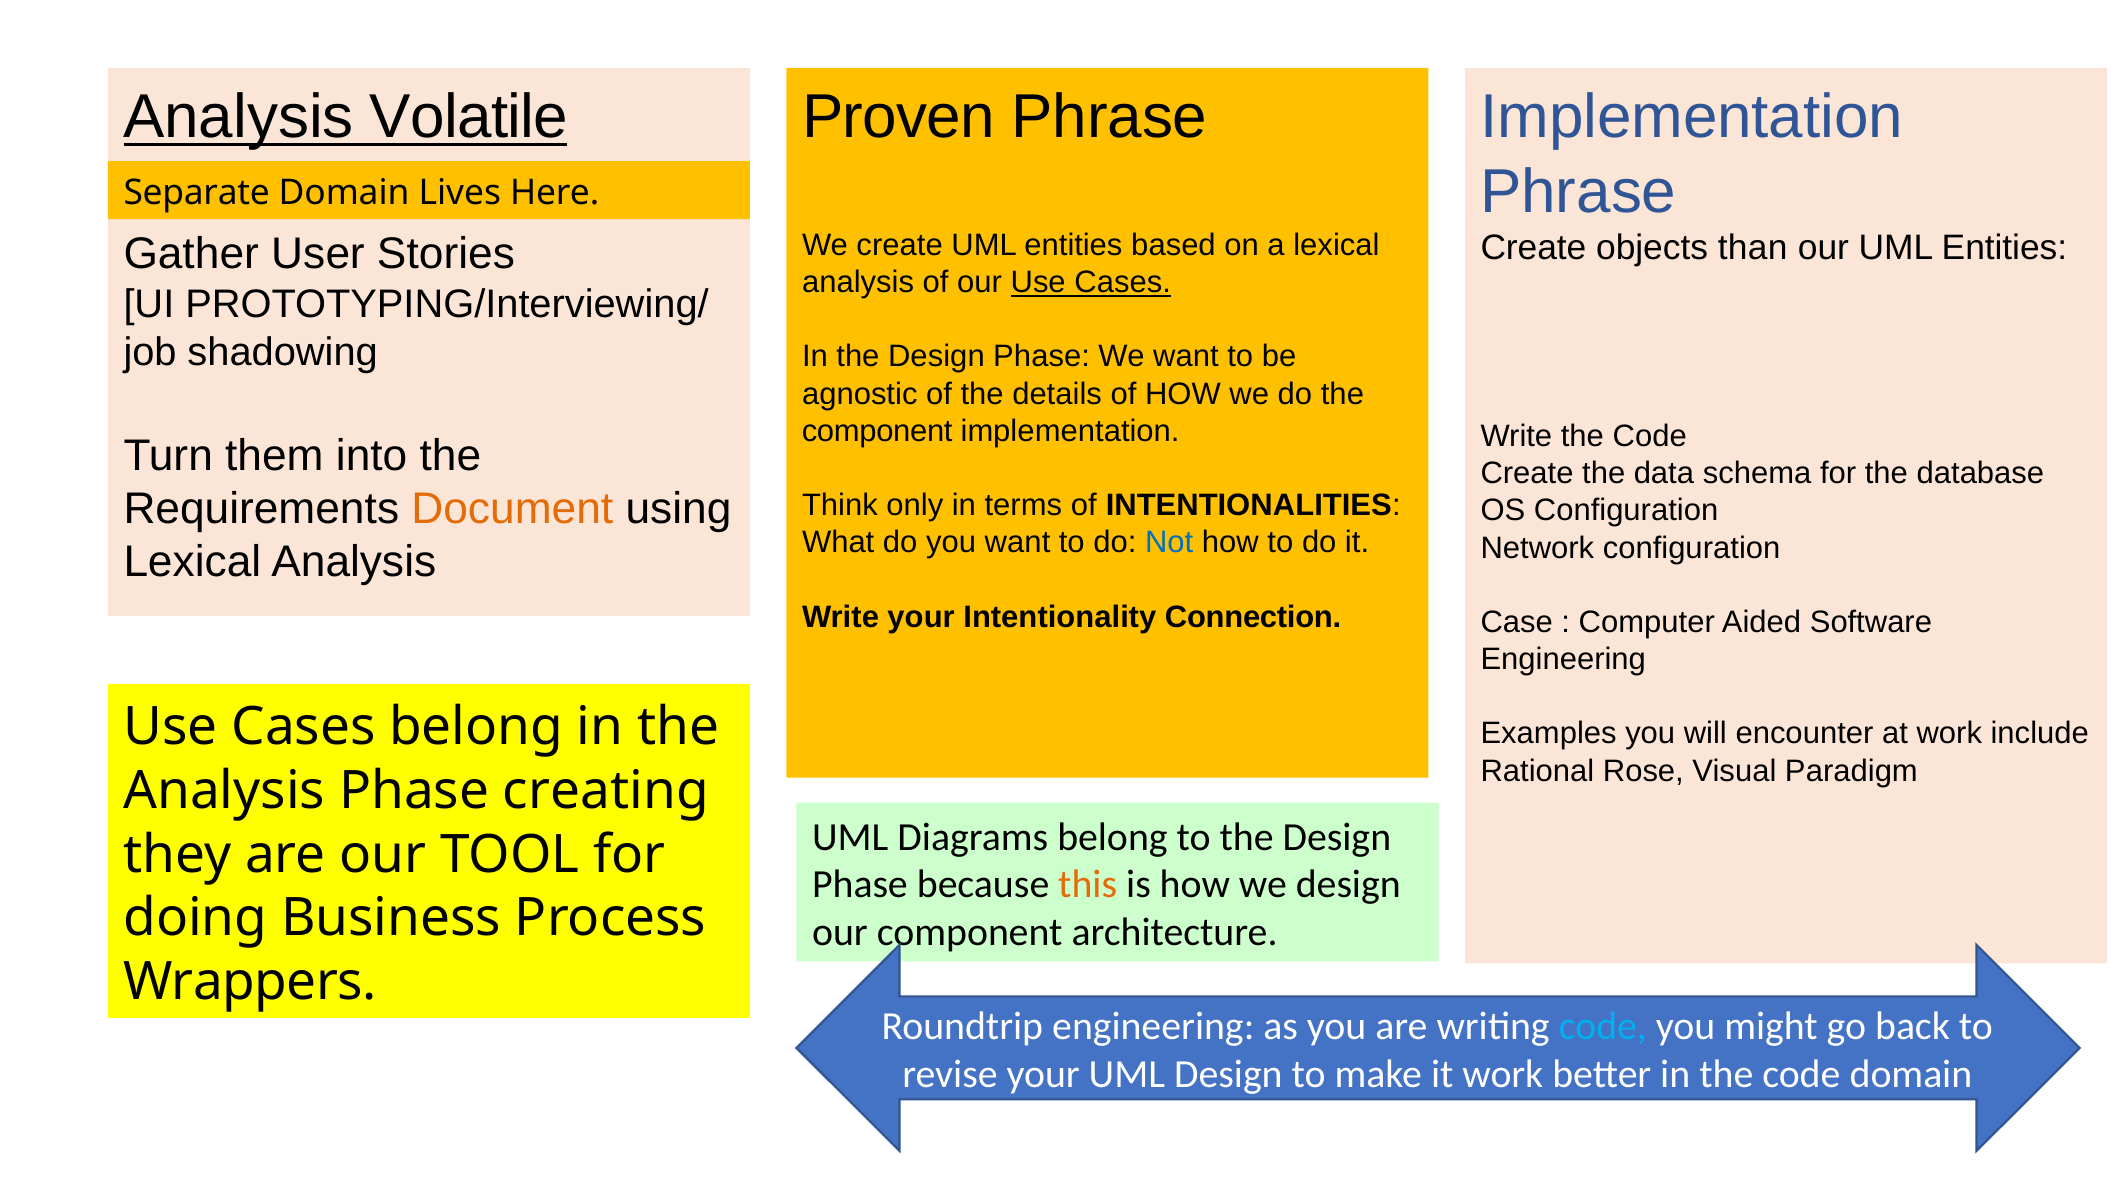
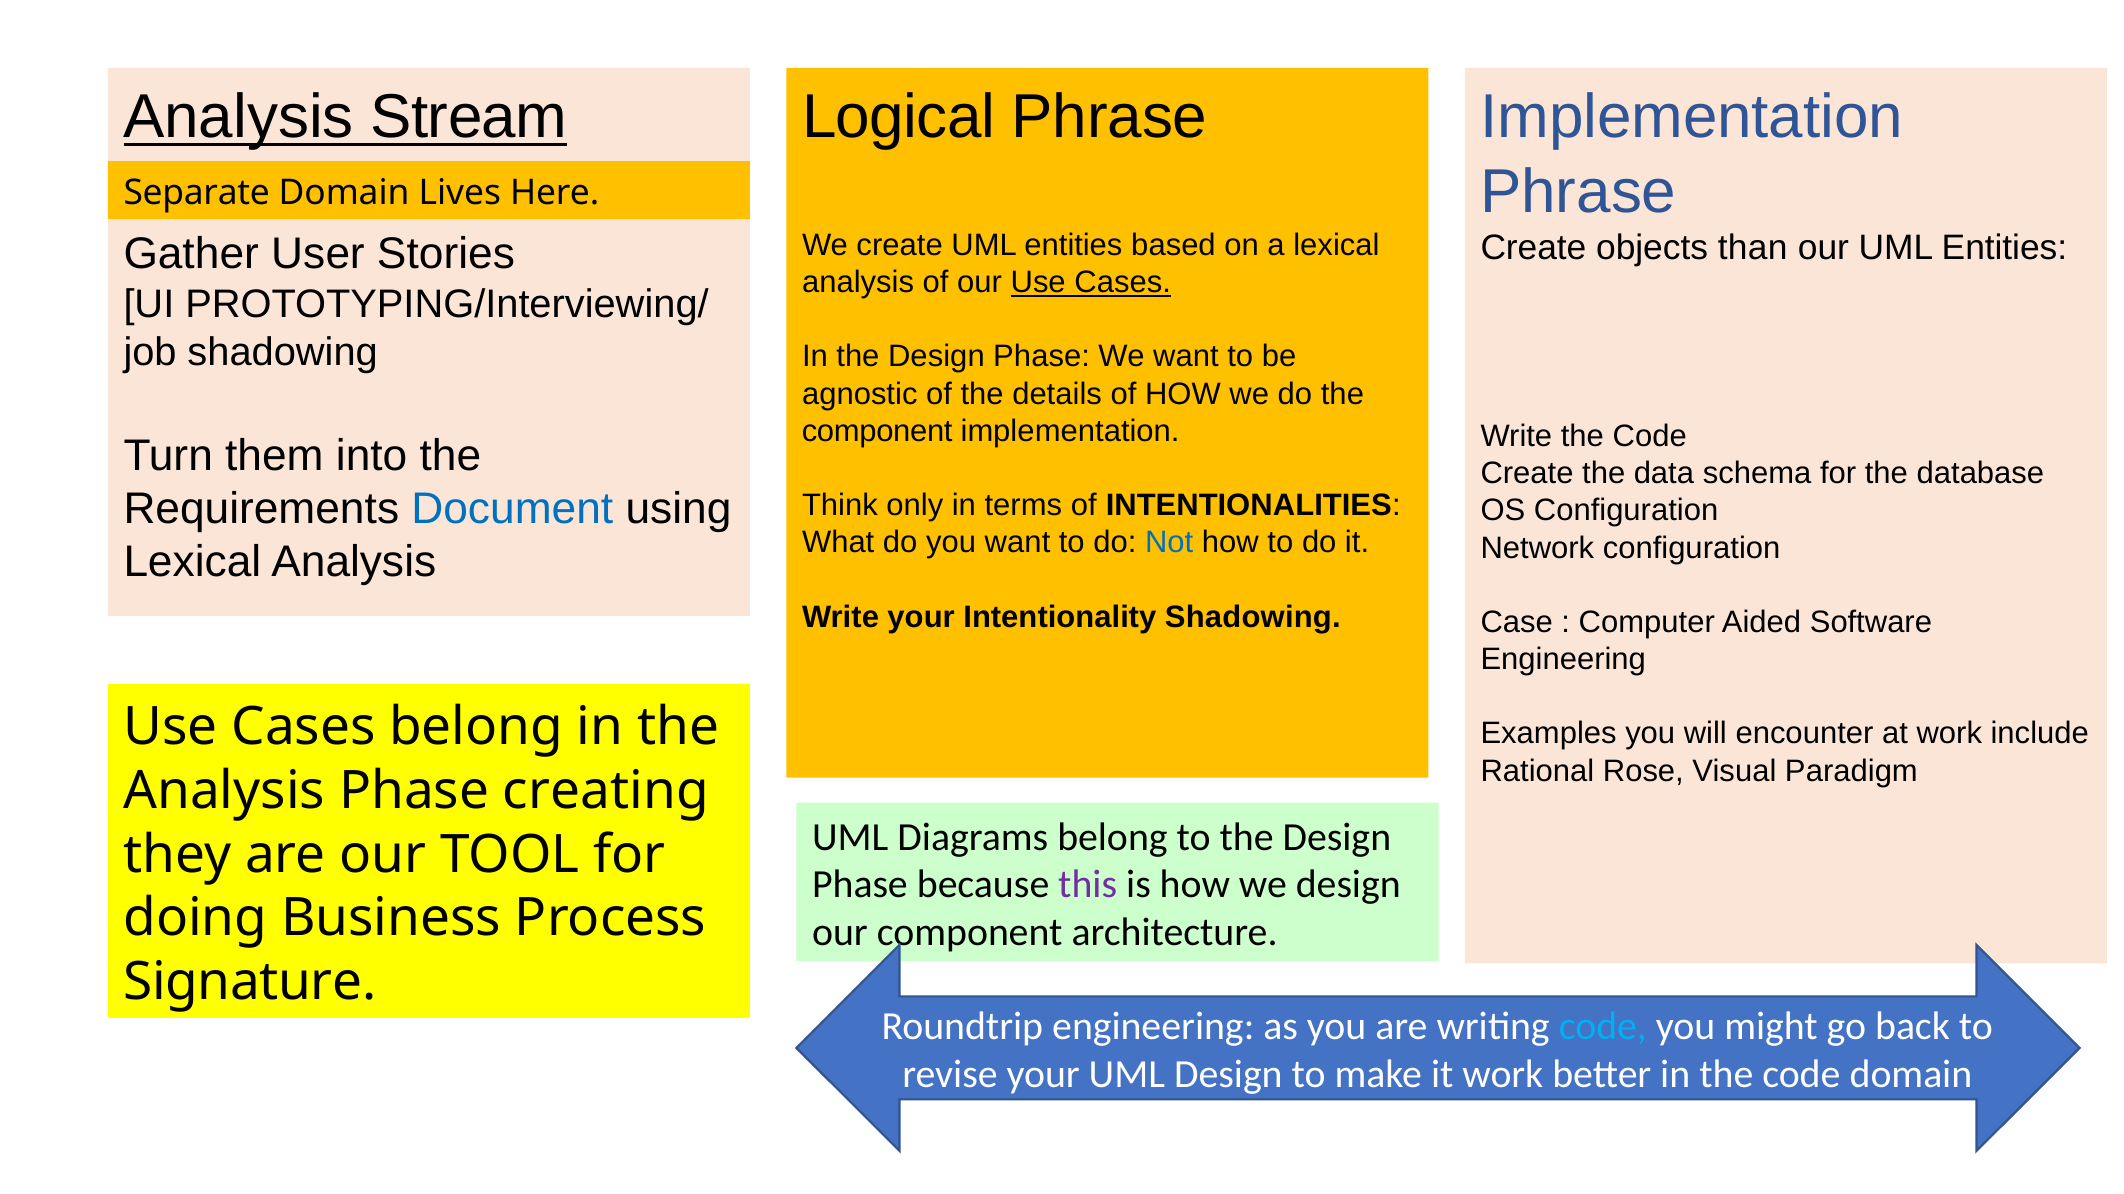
Volatile: Volatile -> Stream (469, 117)
Proven: Proven -> Logical (899, 117)
Document colour: orange -> blue (512, 509)
Intentionality Connection: Connection -> Shadowing (1253, 617)
this colour: orange -> purple (1088, 885)
Wrappers: Wrappers -> Signature (250, 983)
